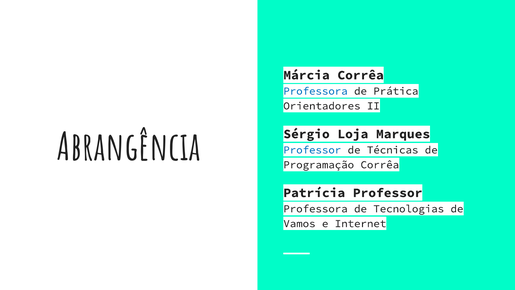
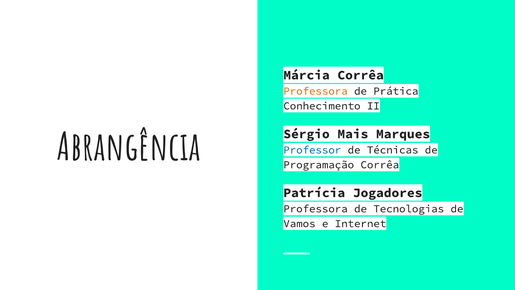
Professora colour: blue -> orange (316, 91)
Orientadores: Orientadores -> Conhecimento (322, 106)
Loja: Loja -> Mais (353, 134)
Patrícia Professor: Professor -> Jogadores (388, 193)
